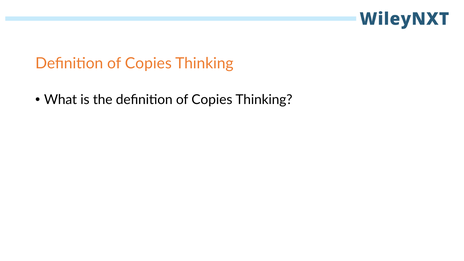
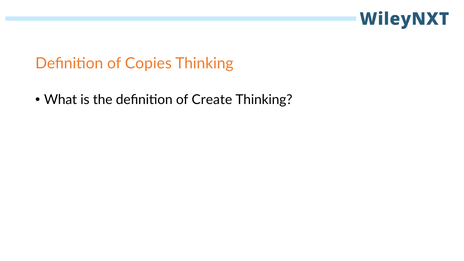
the definition of Copies: Copies -> Create (212, 100)
